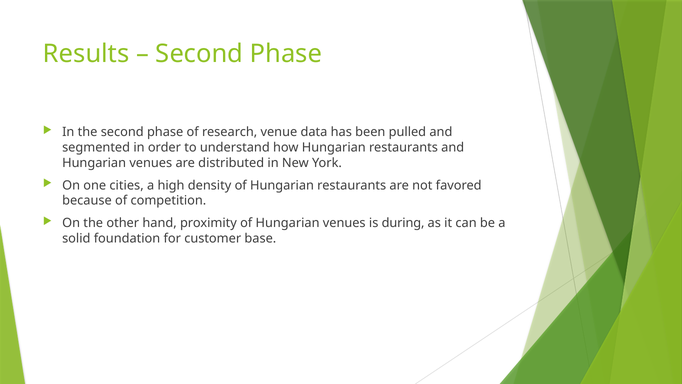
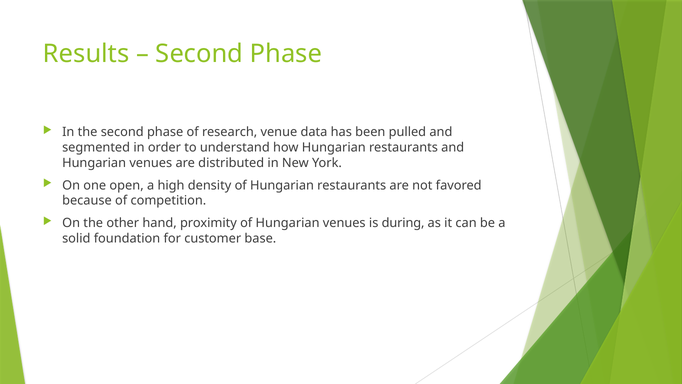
cities: cities -> open (127, 185)
